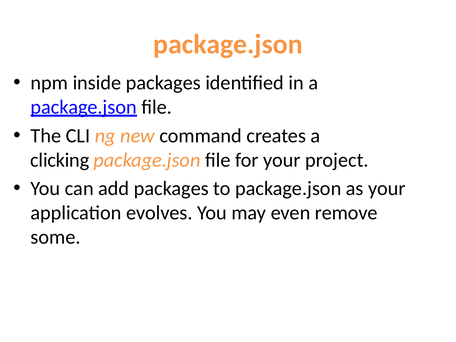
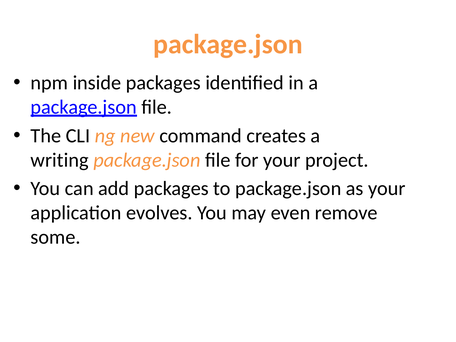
clicking: clicking -> writing (60, 160)
